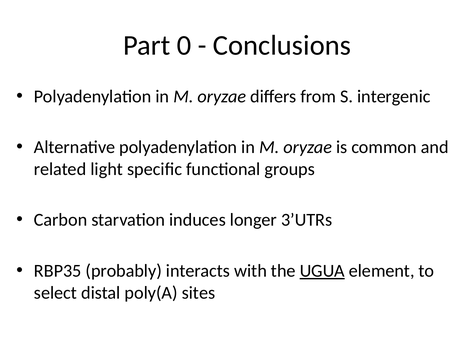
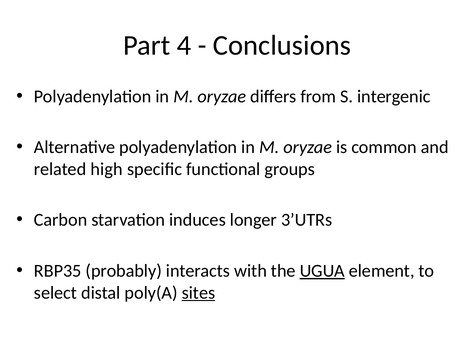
0: 0 -> 4 (184, 45)
light: light -> high (107, 169)
sites underline: none -> present (198, 293)
